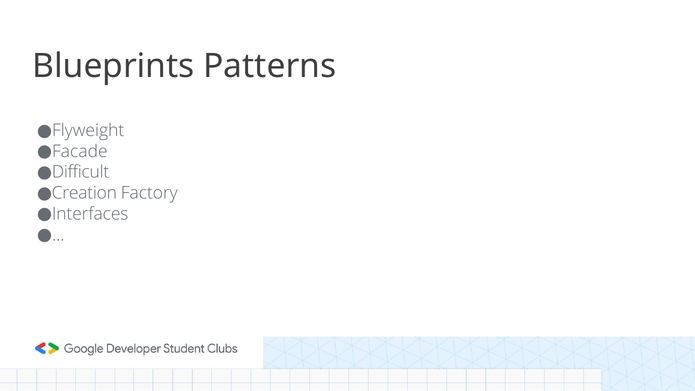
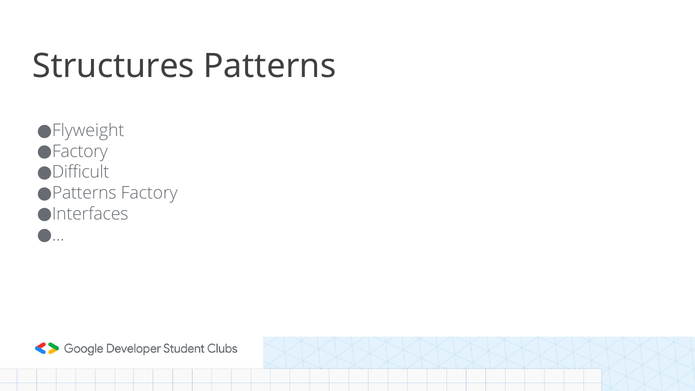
Blueprints: Blueprints -> Structures (113, 66)
Facade: Facade -> Factory (80, 151)
Creation: Creation -> Patterns (84, 193)
